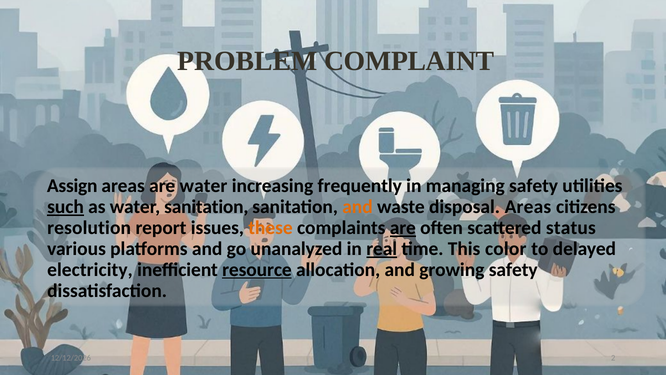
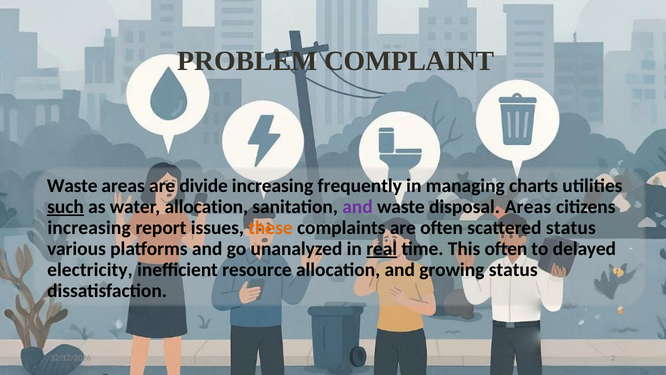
Assign: Assign -> Waste (72, 186)
are water: water -> divide (204, 186)
managing safety: safety -> charts (534, 186)
water sanitation: sanitation -> allocation (206, 207)
and colour: orange -> purple (357, 207)
resolution: resolution -> increasing (89, 228)
are underline: present -> none (403, 228)
This color: color -> often (506, 249)
resource underline: present -> none (257, 270)
growing safety: safety -> status (513, 270)
